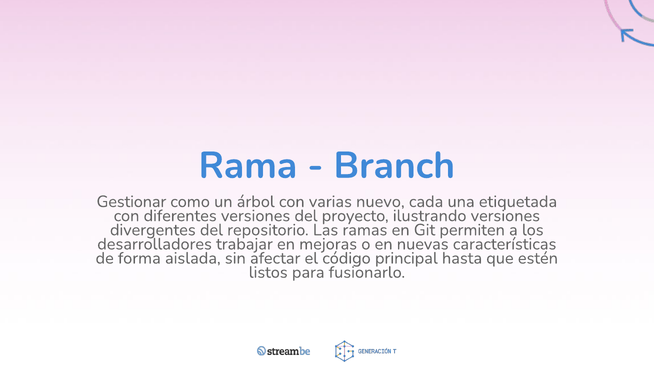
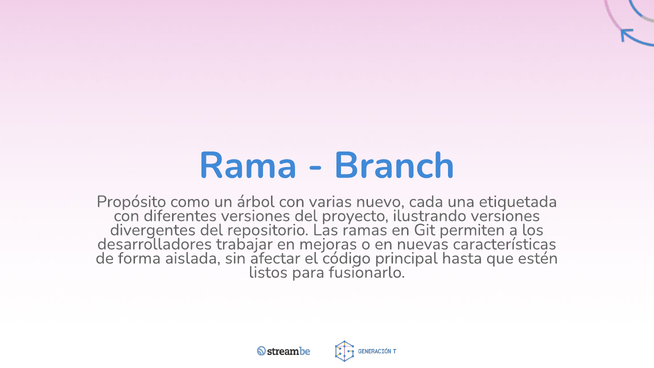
Gestionar: Gestionar -> Propósito (131, 202)
